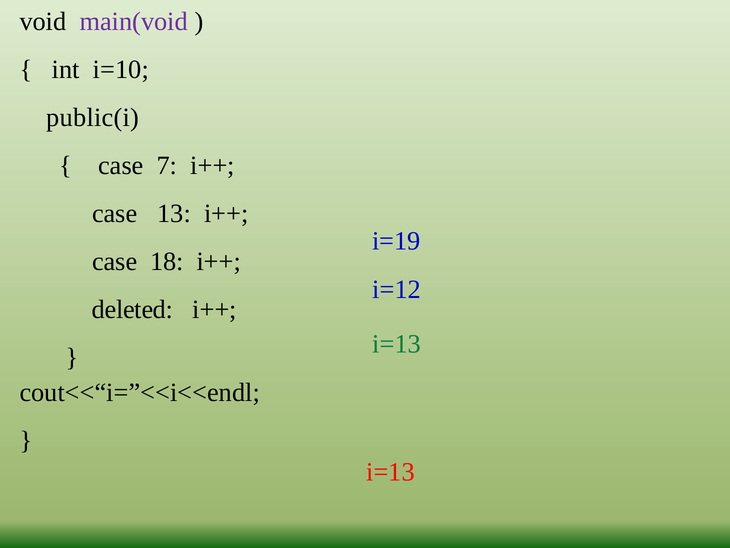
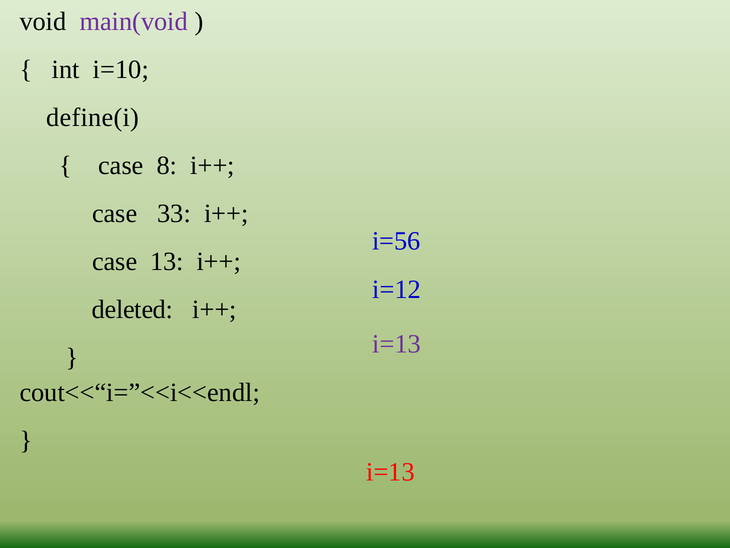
public(i: public(i -> define(i (93, 118)
7: 7 -> 8 (167, 165)
13: 13 -> 33 (174, 213)
i=19: i=19 -> i=56 (396, 241)
18: 18 -> 13 (167, 261)
i=13 colour: green -> purple (397, 344)
